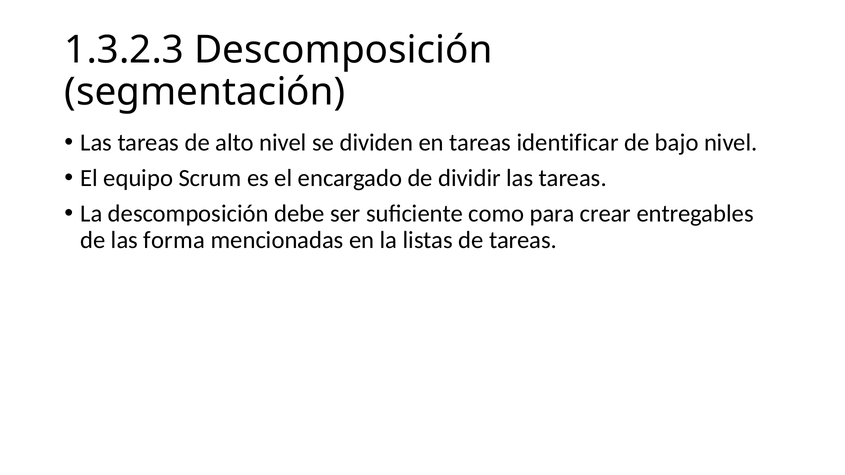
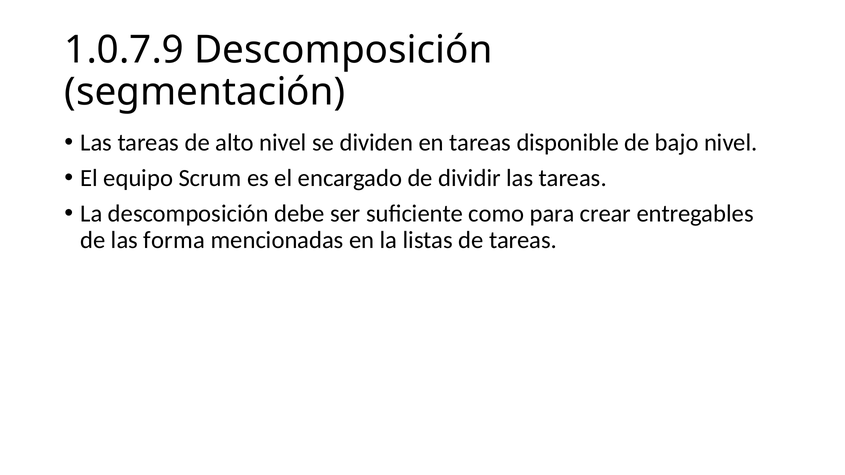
1.3.2.3: 1.3.2.3 -> 1.0.7.9 (124, 50)
identificar: identificar -> disponible (568, 143)
